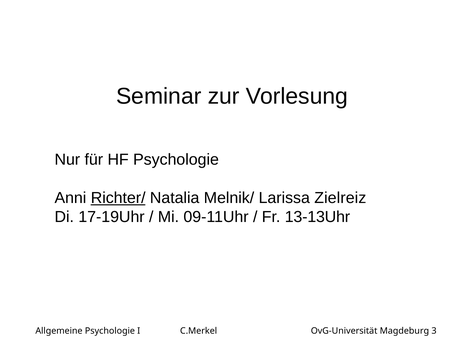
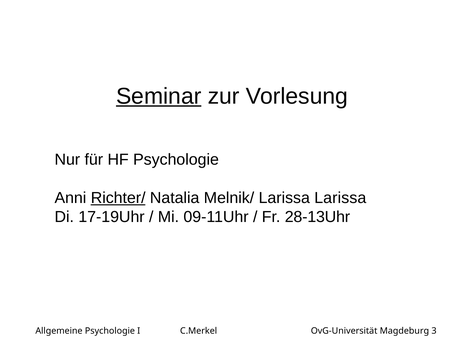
Seminar underline: none -> present (159, 96)
Larissa Zielreiz: Zielreiz -> Larissa (340, 198)
13-13Uhr: 13-13Uhr -> 28-13Uhr (317, 217)
